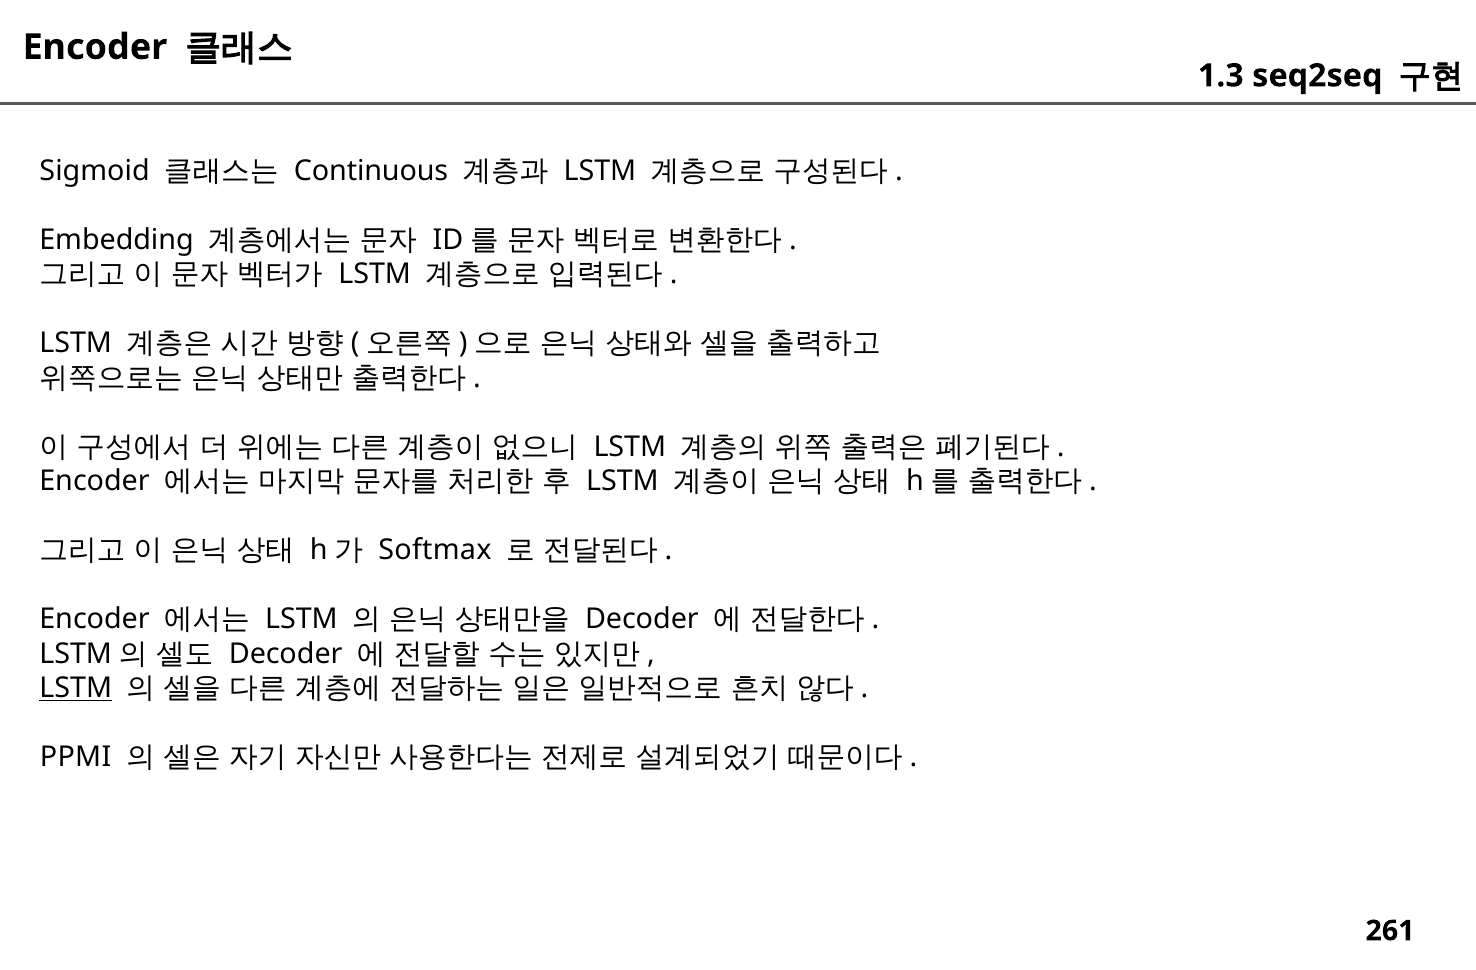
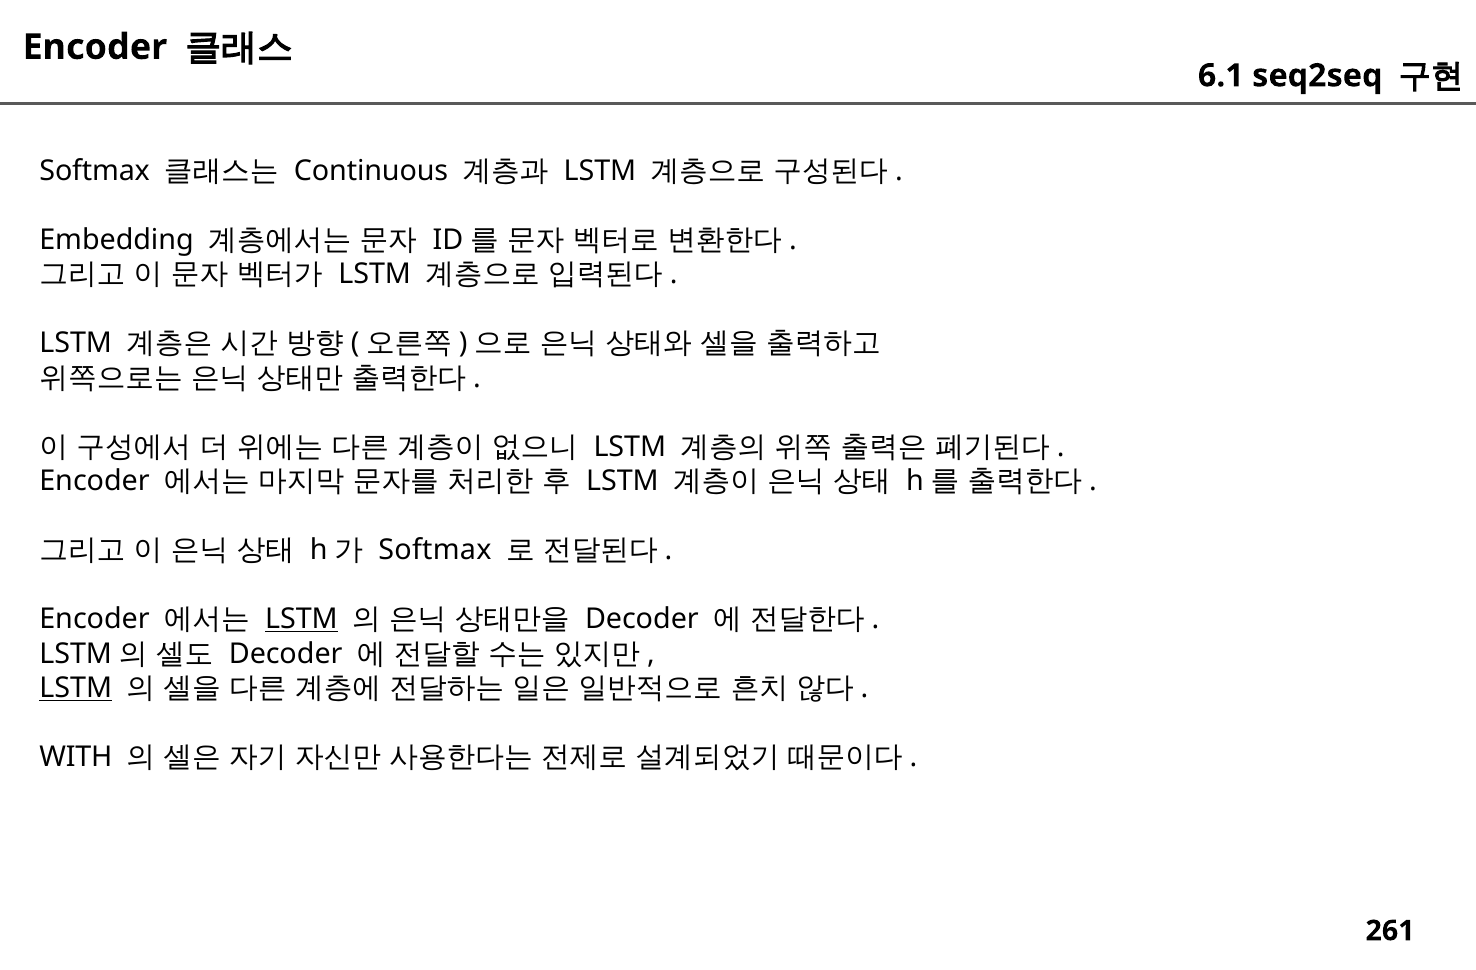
1.3: 1.3 -> 6.1 (1221, 76)
Sigmoid: Sigmoid -> Softmax (95, 171)
LSTM underline: none -> present (301, 619)
PPMI: PPMI -> WITH (76, 757)
